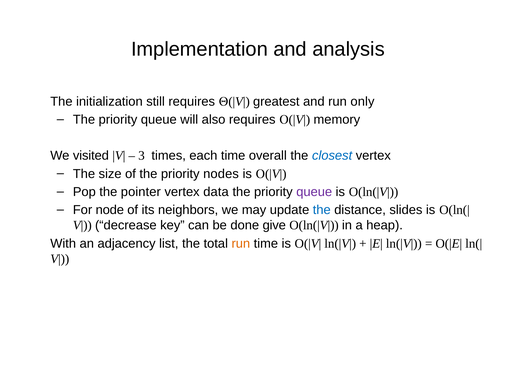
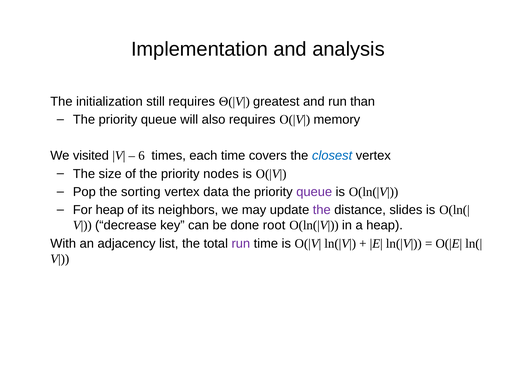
only: only -> than (363, 102)
3: 3 -> 6 (141, 156)
overall: overall -> covers (268, 156)
pointer: pointer -> sorting (141, 192)
For node: node -> heap (110, 210)
the colour: blue -> purple (322, 210)
give: give -> root (274, 225)
run colour: orange -> purple (241, 243)
